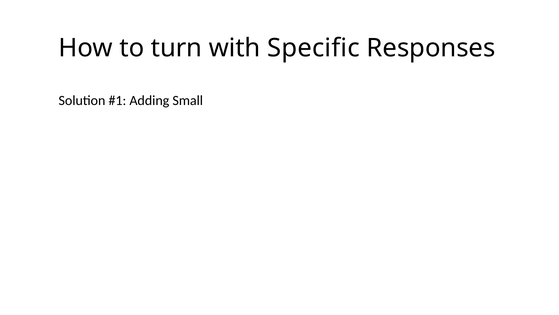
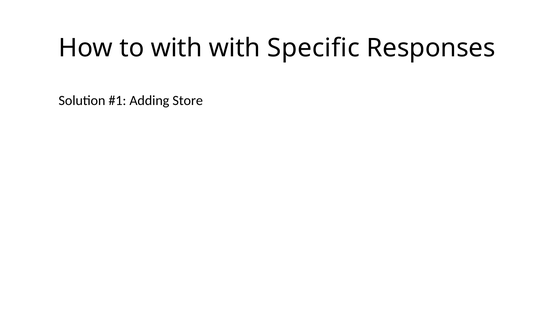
to turn: turn -> with (177, 48)
Small: Small -> Store (188, 100)
